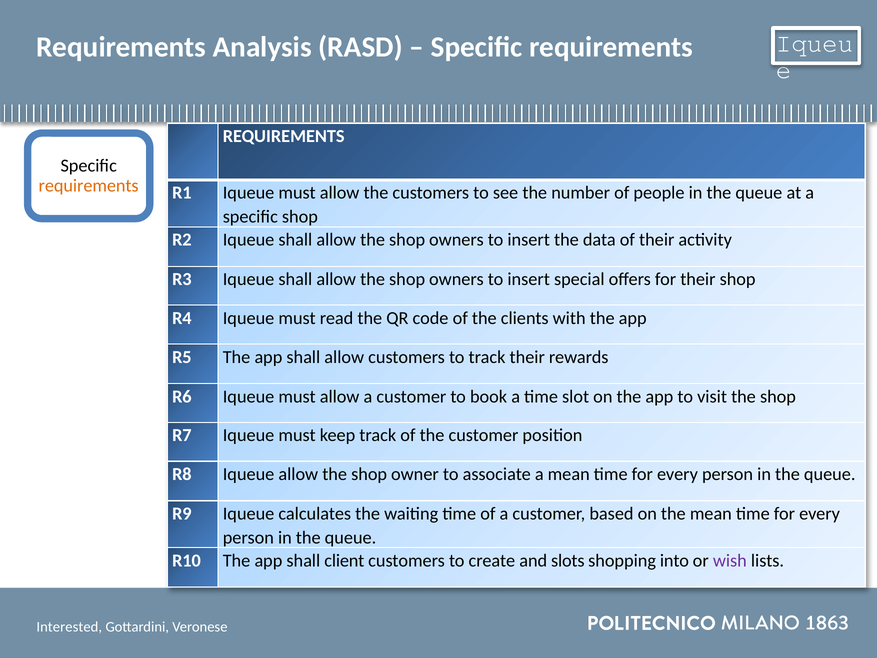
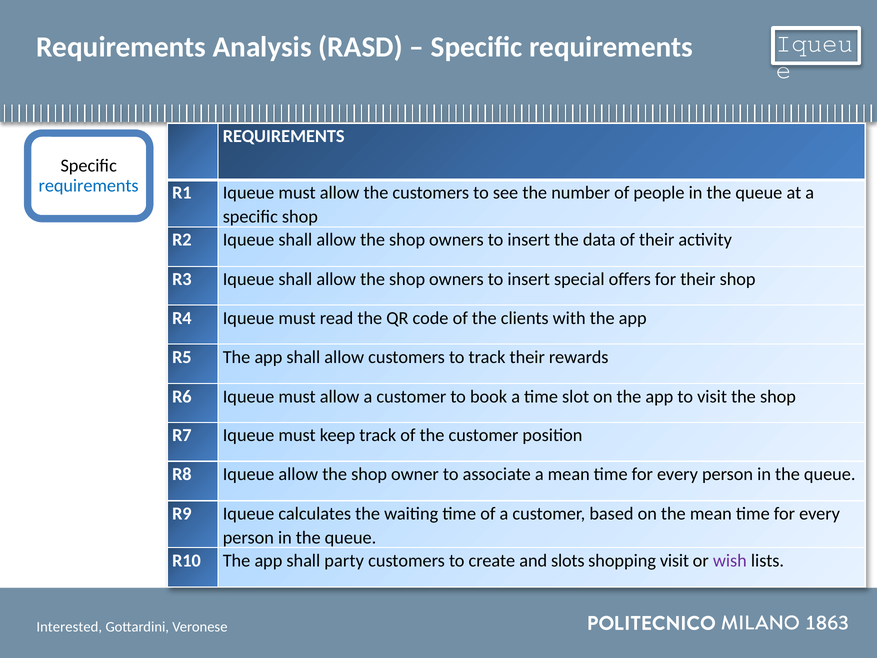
requirements colour: orange -> blue (89, 186)
client: client -> party (344, 560)
shopping into: into -> visit (674, 560)
